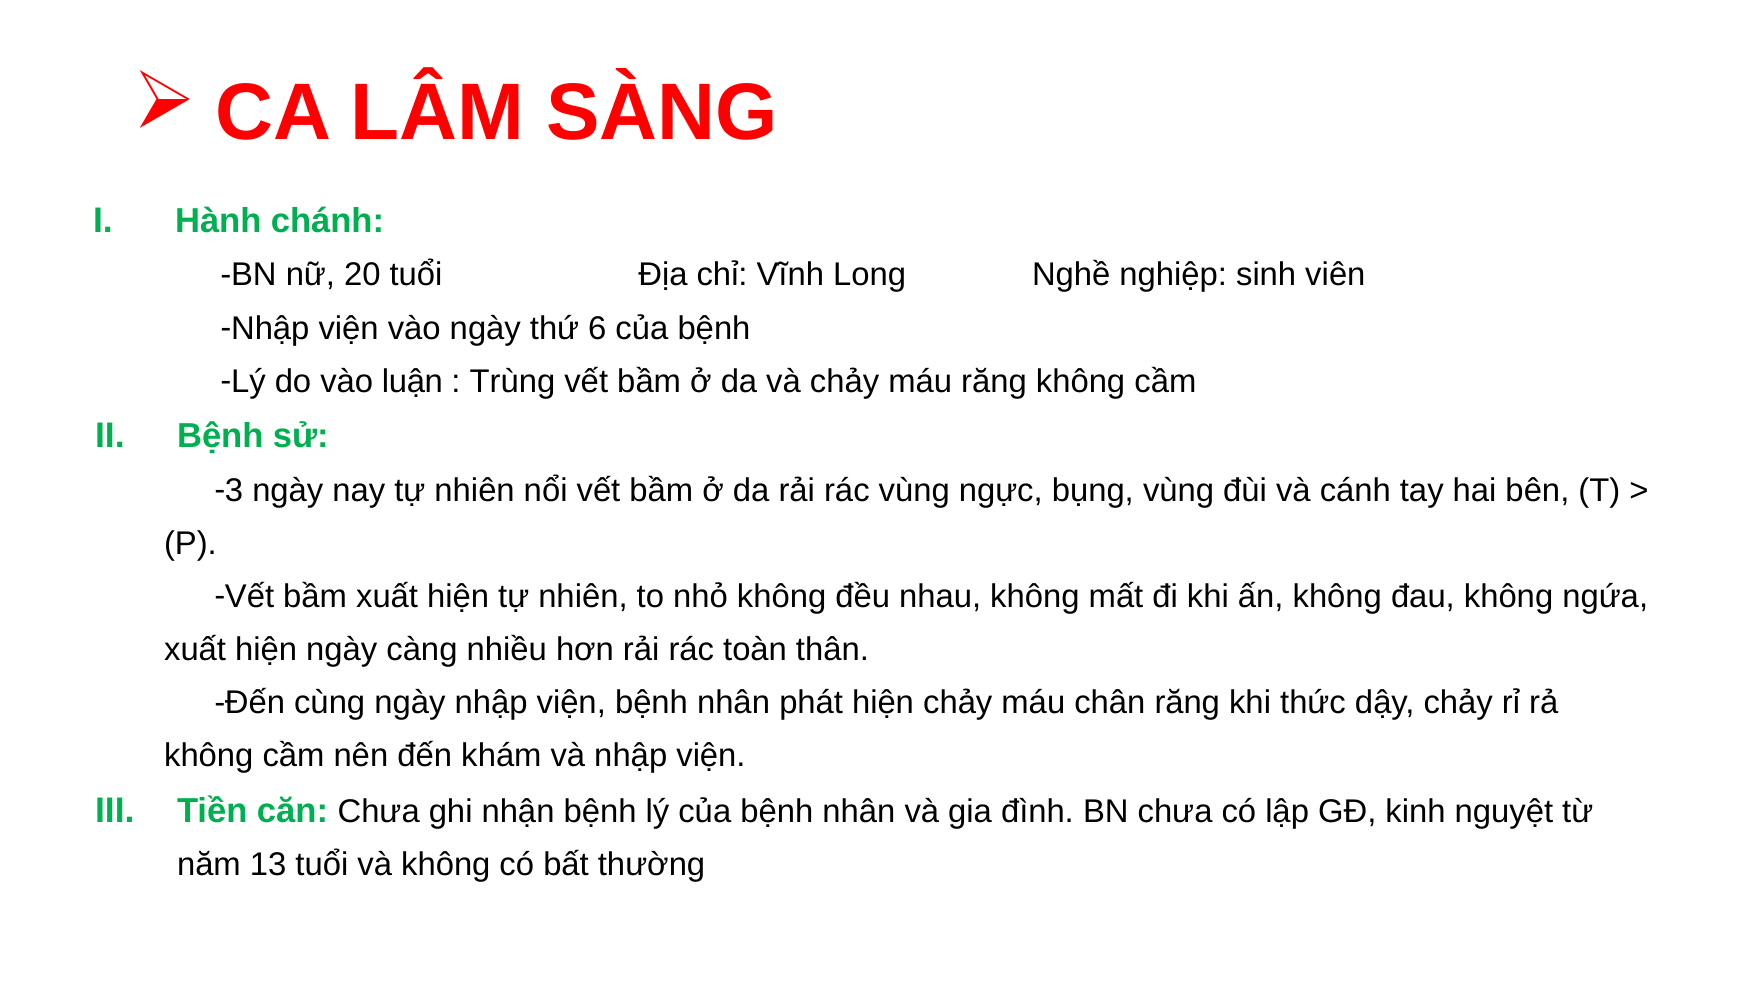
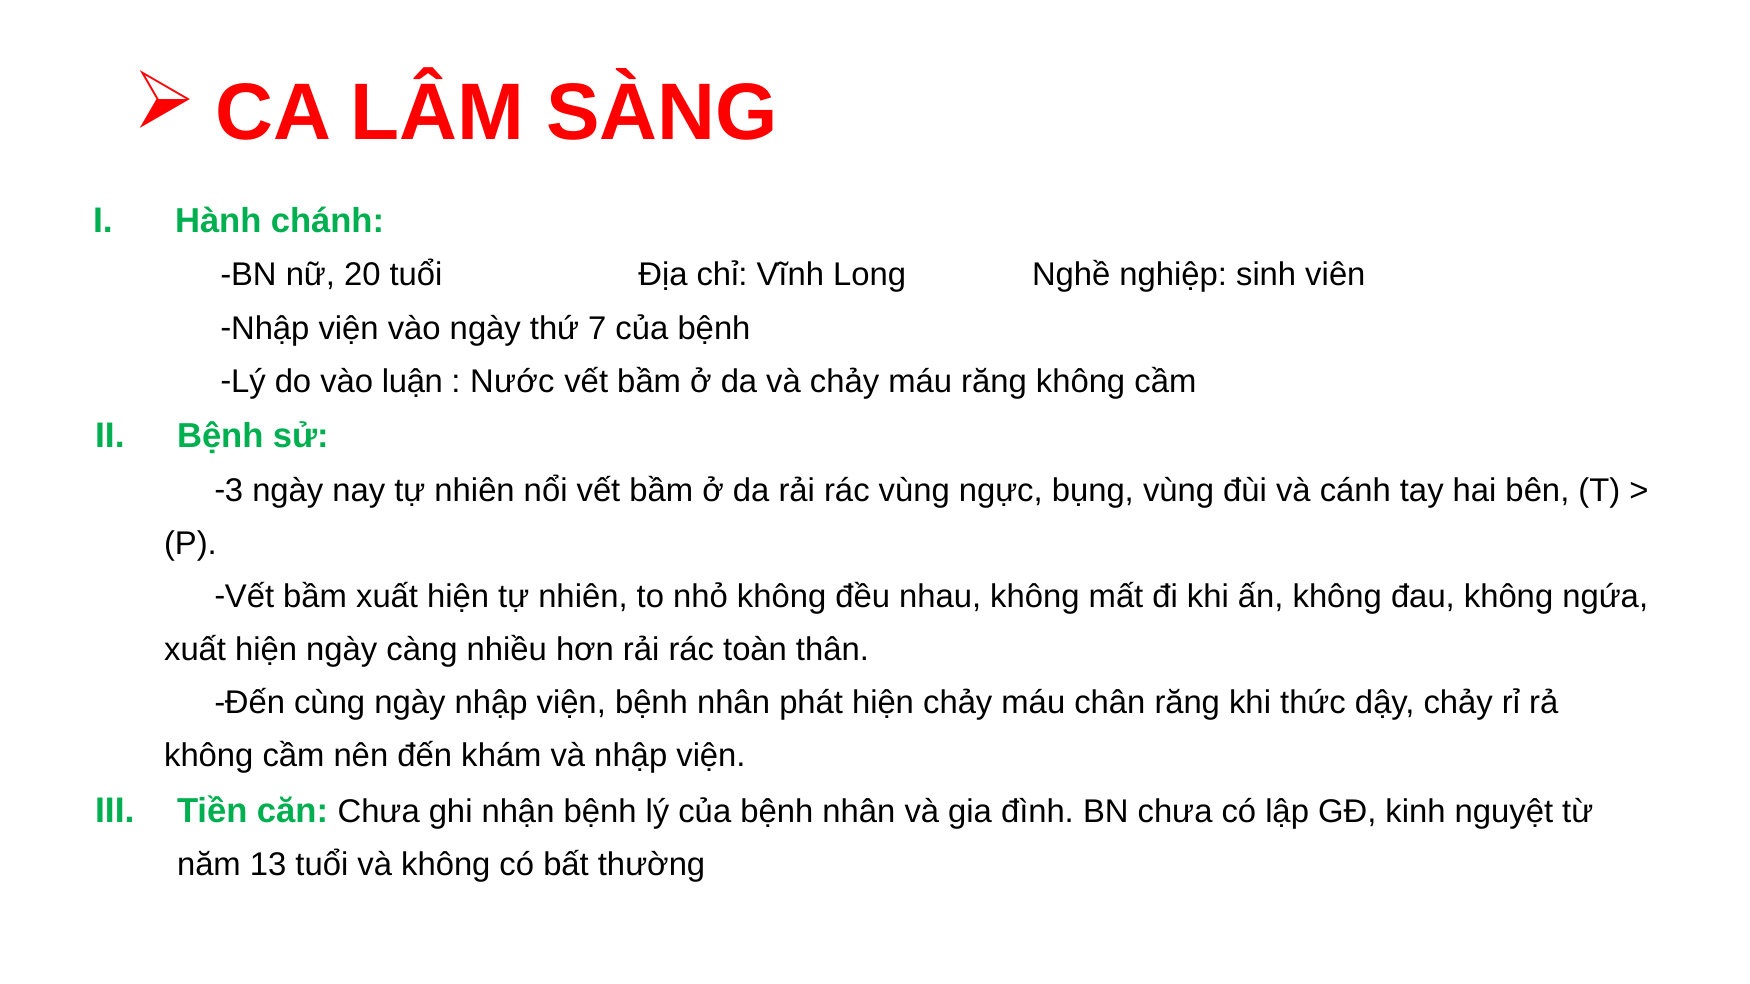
6: 6 -> 7 (597, 328)
Trùng: Trùng -> Nước (512, 381)
